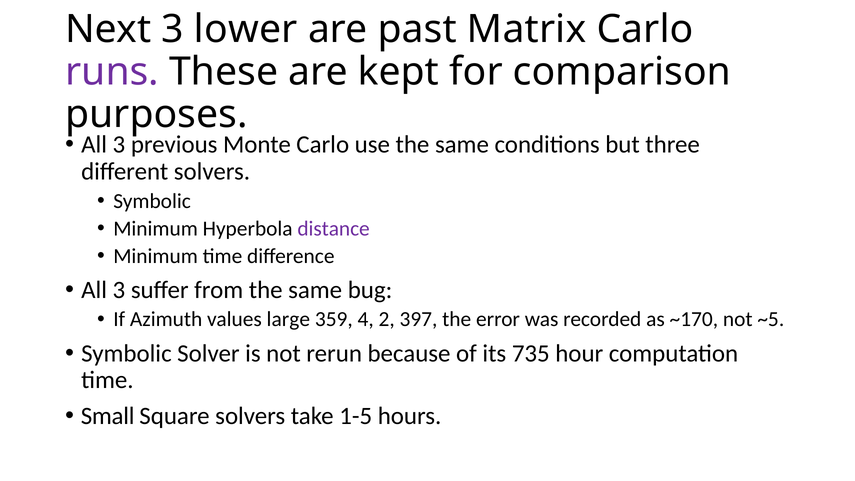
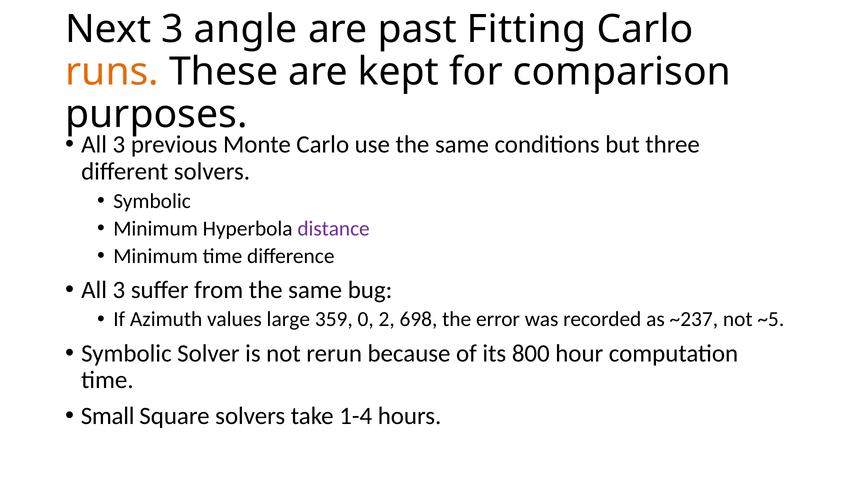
lower: lower -> angle (246, 30)
Matrix: Matrix -> Fitting (527, 30)
runs colour: purple -> orange (112, 72)
4: 4 -> 0 (366, 319)
397: 397 -> 698 (418, 319)
~170: ~170 -> ~237 (694, 319)
735: 735 -> 800 (531, 353)
1-5: 1-5 -> 1-4 (356, 416)
